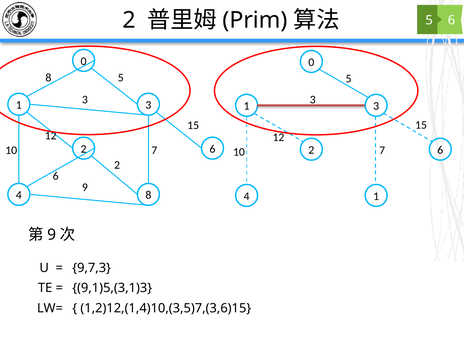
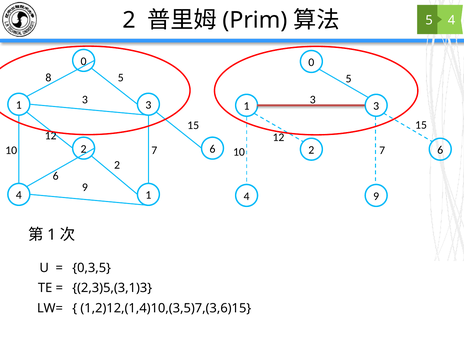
6: 6 -> 4 (452, 20)
4 8: 8 -> 1 (148, 195)
4 1: 1 -> 9 (376, 196)
9: 9 -> 1 (52, 235)
9,7,3: 9,7,3 -> 0,3,5 (92, 268)
9,1)5,(3,1)3: 9,1)5,(3,1)3 -> 2,3)5,(3,1)3 (112, 288)
